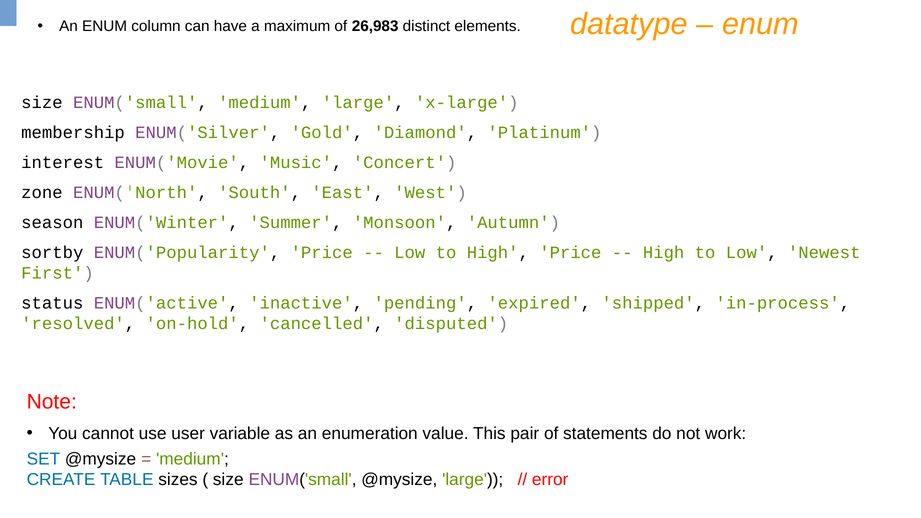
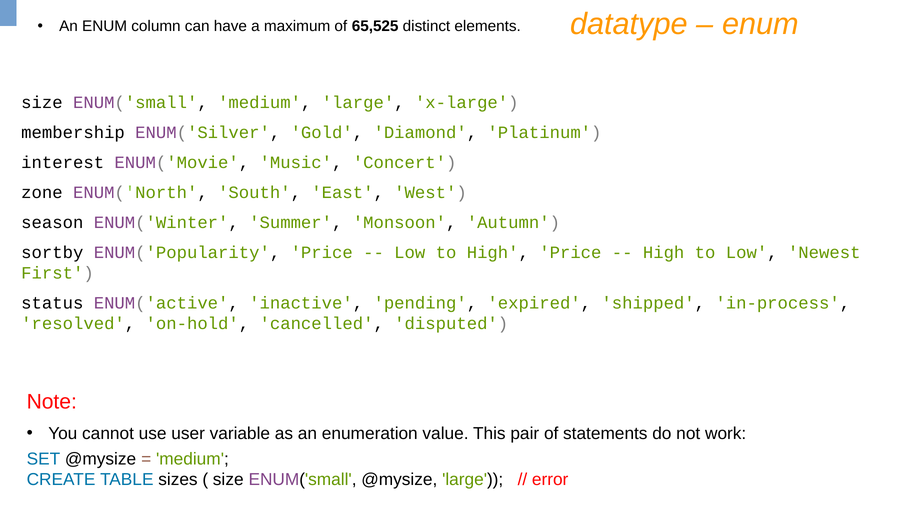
26,983: 26,983 -> 65,525 (375, 26)
